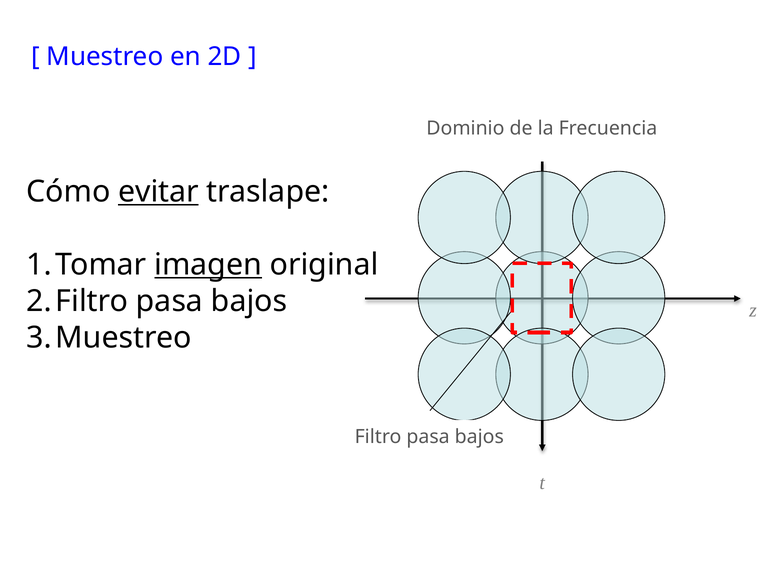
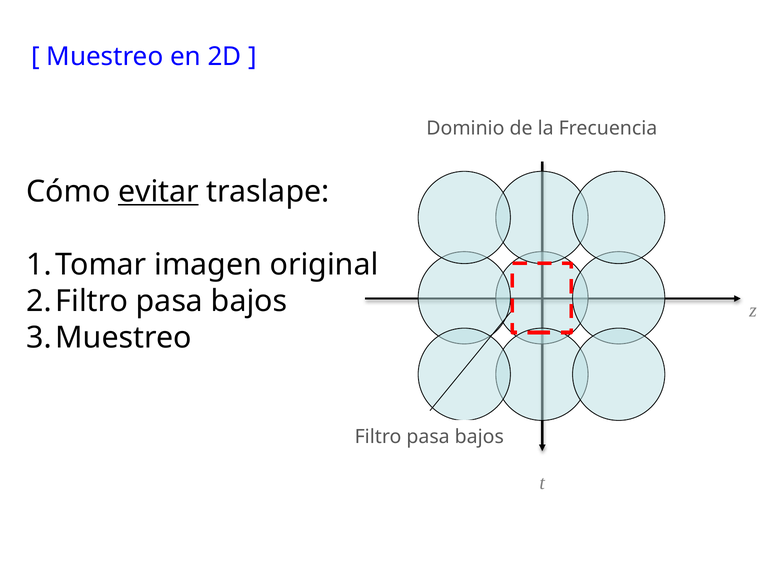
imagen underline: present -> none (208, 265)
